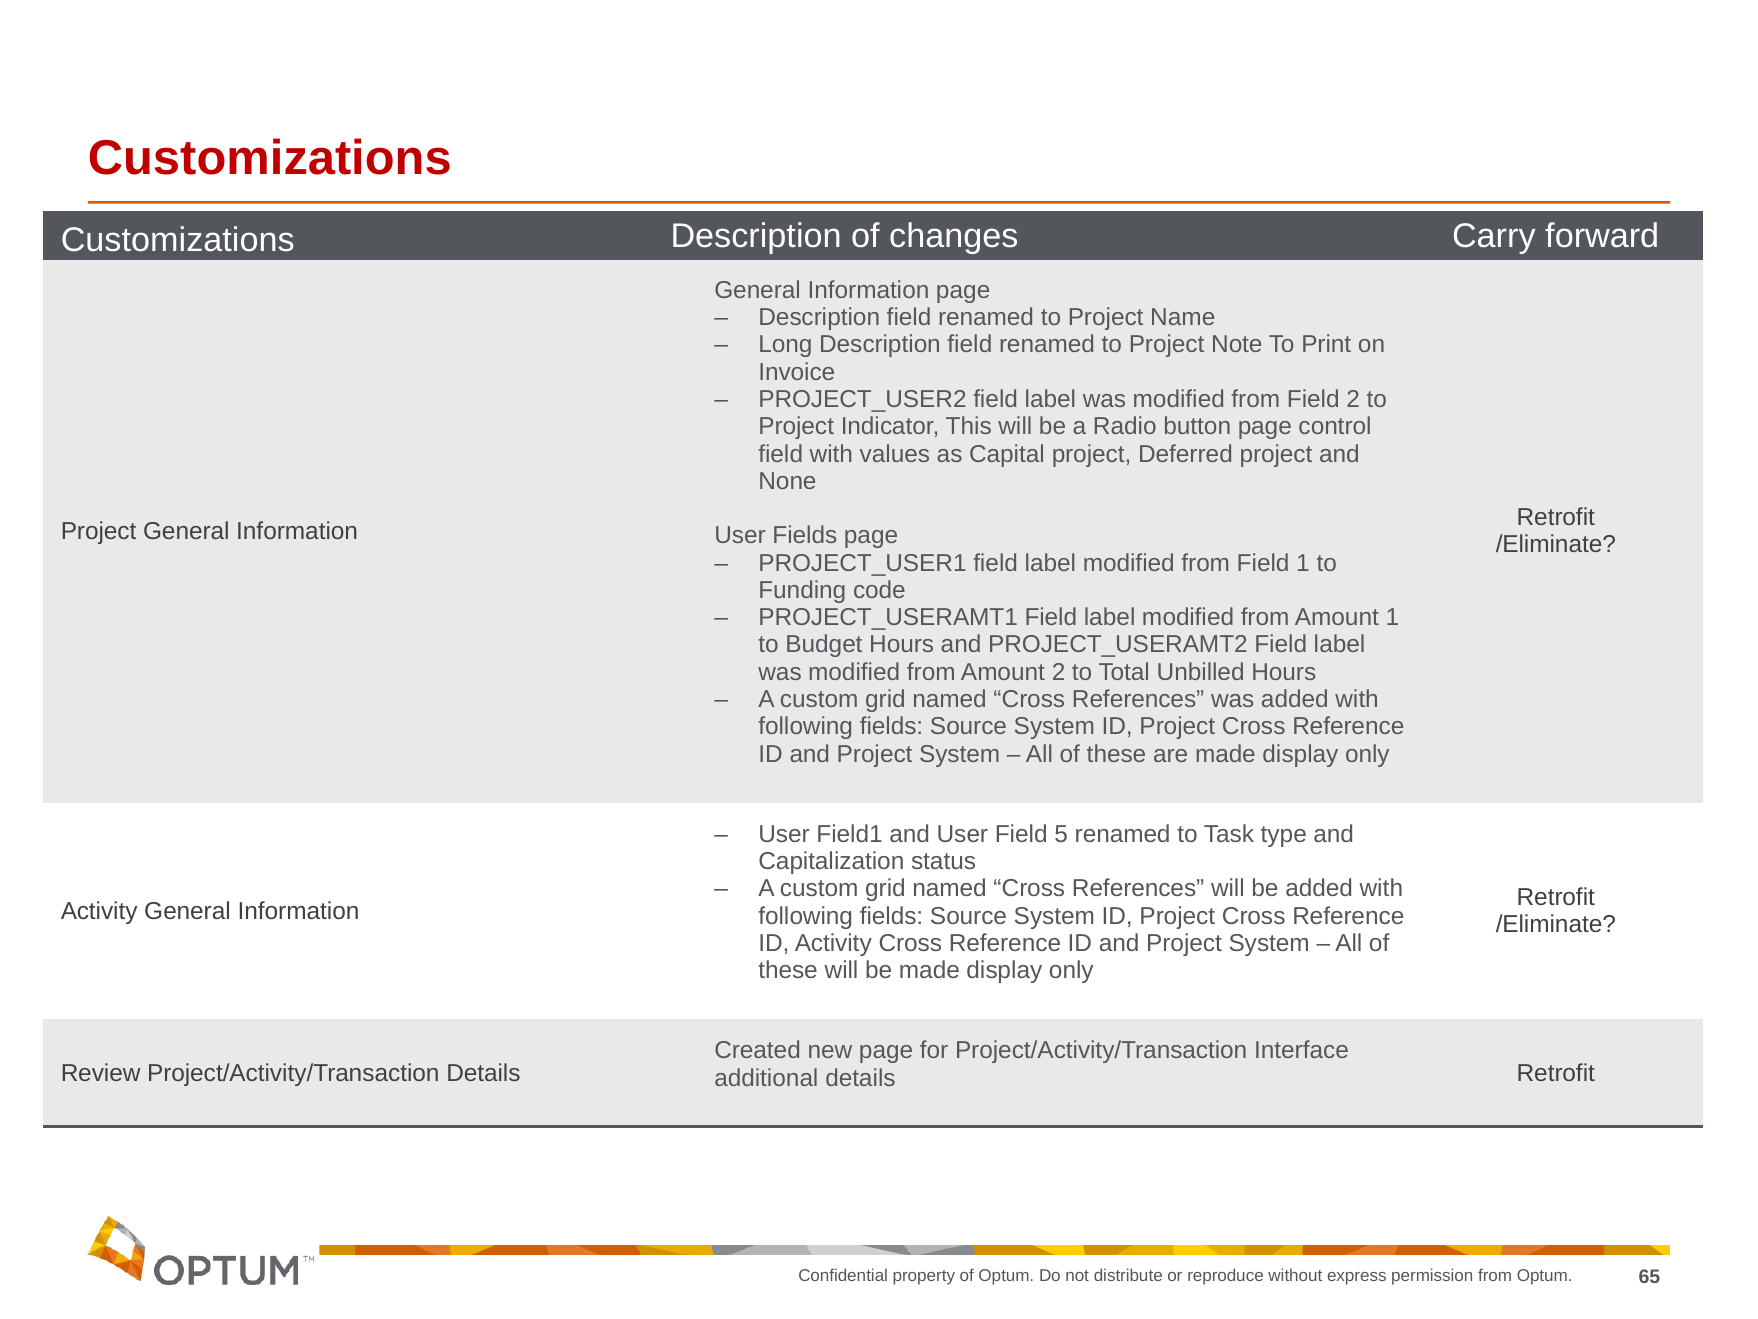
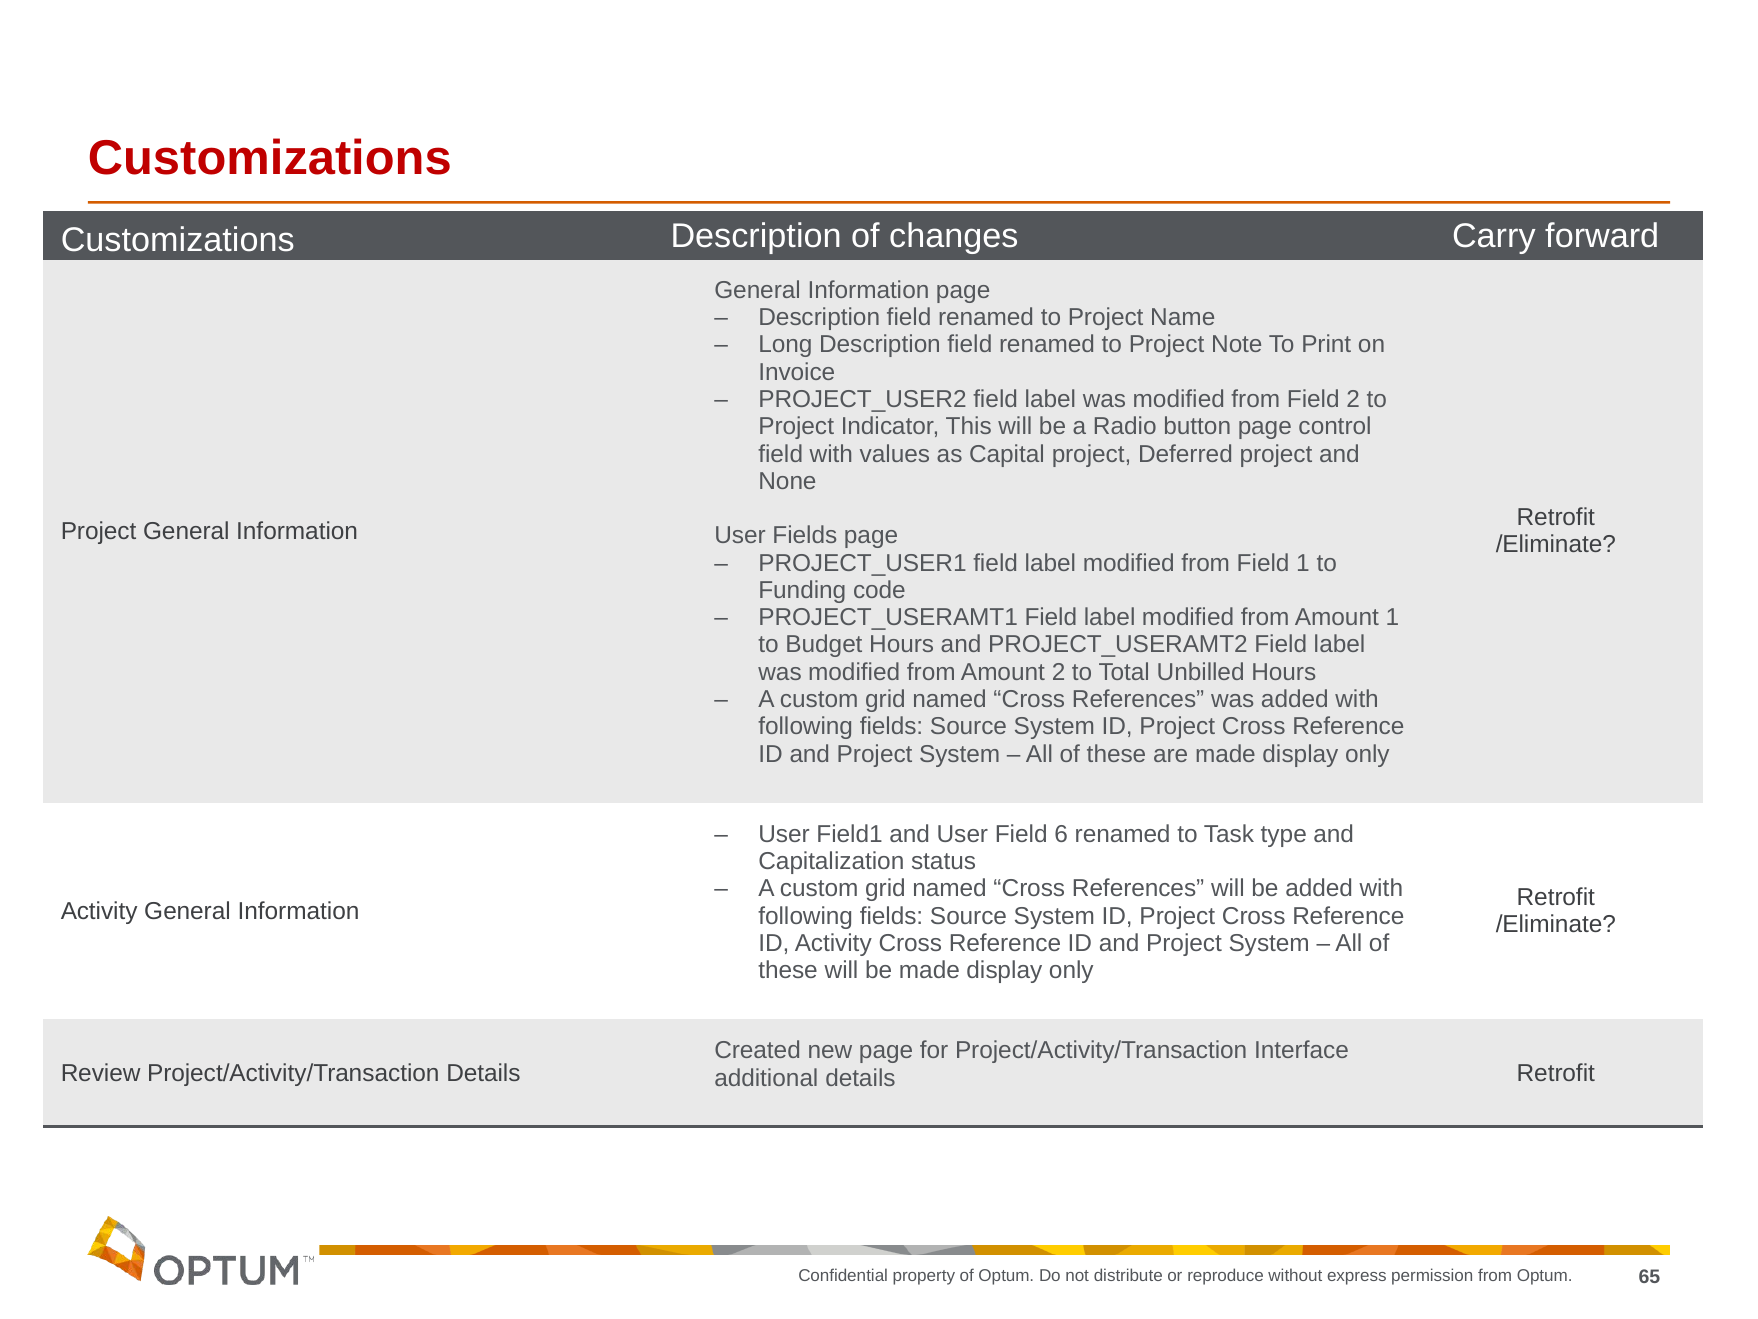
5: 5 -> 6 (1061, 834)
